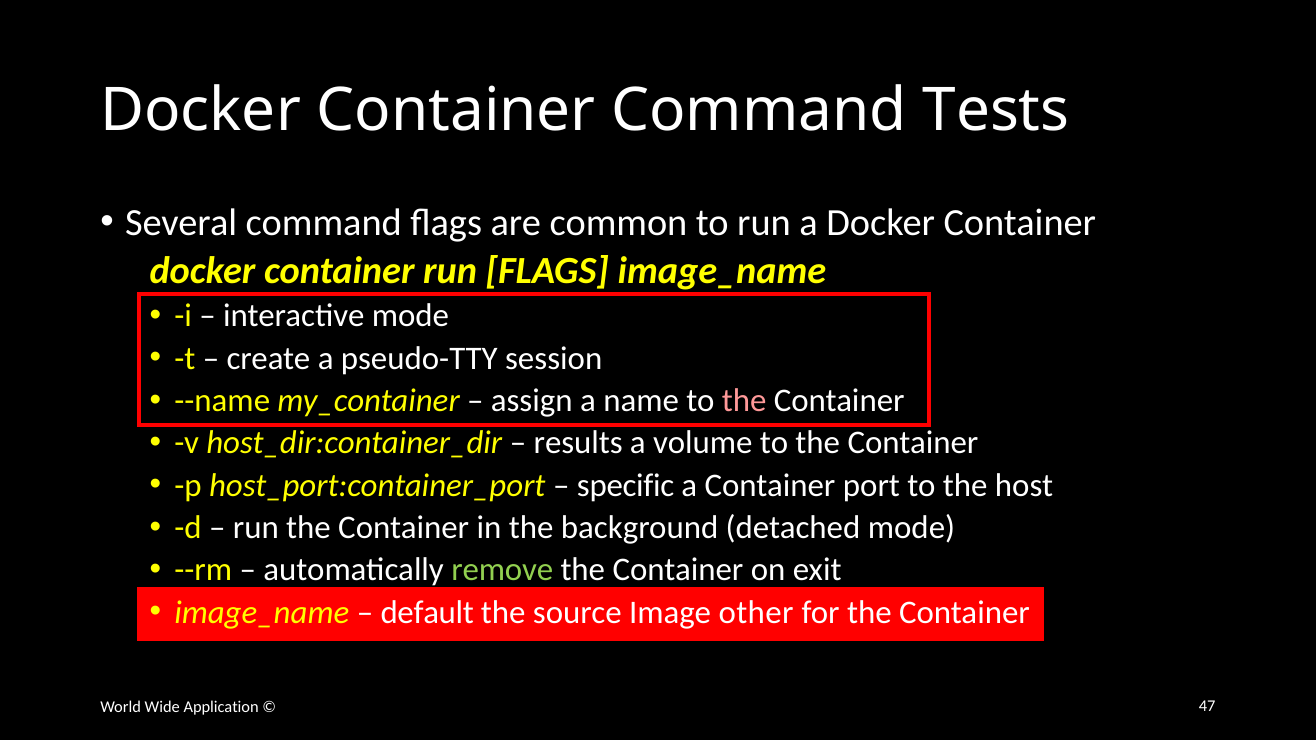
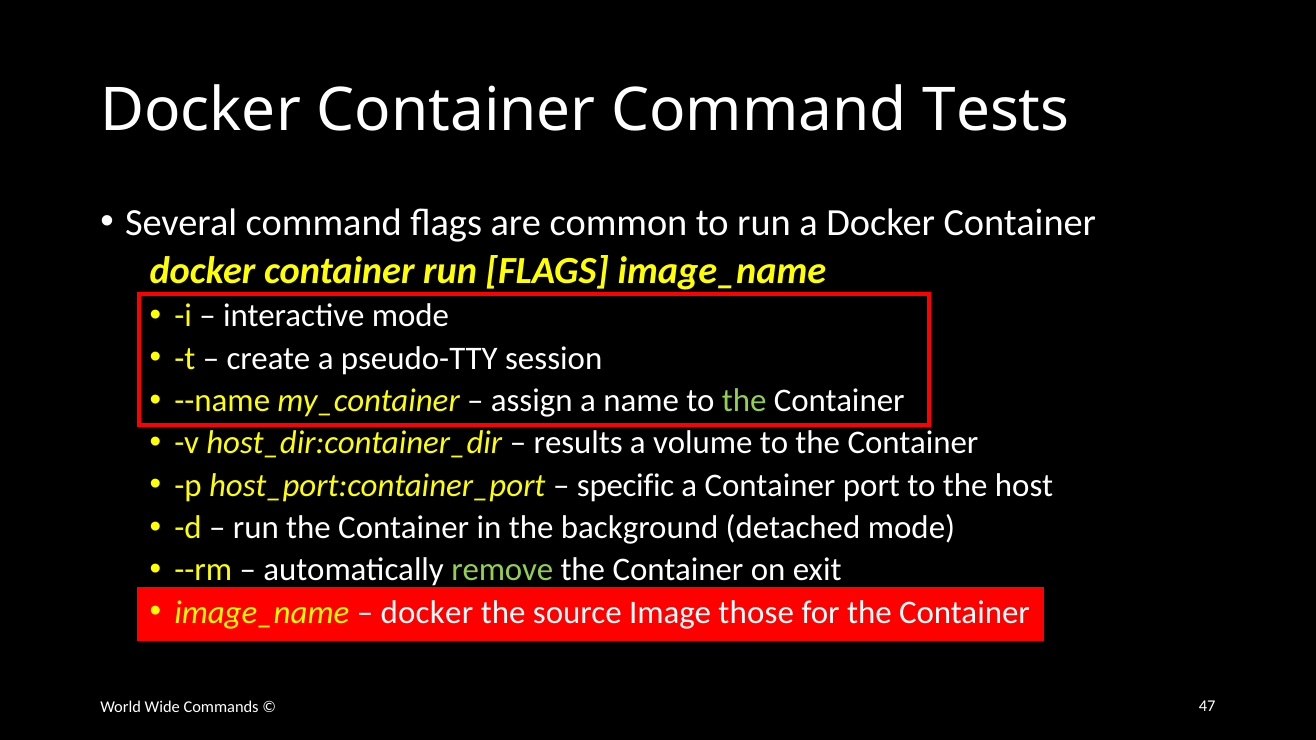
the colour: pink -> light green (744, 401)
default: default -> docker (427, 612)
other: other -> those (756, 612)
Application: Application -> Commands (221, 707)
